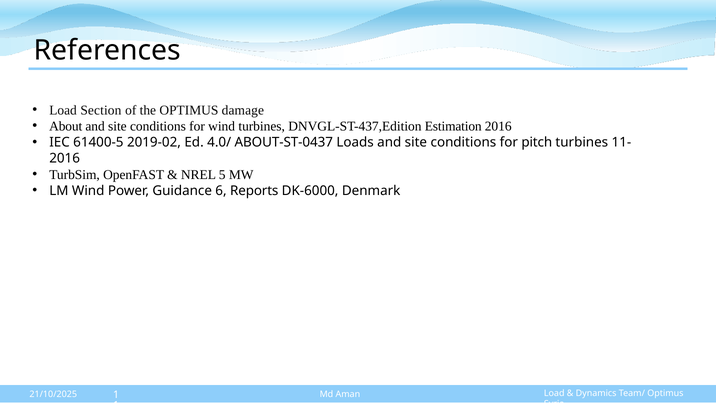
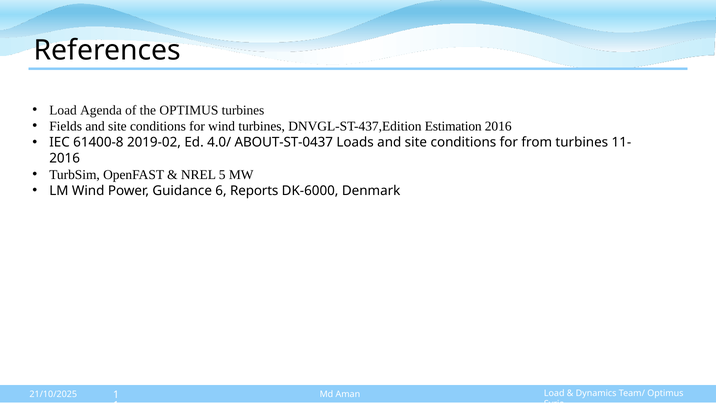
Section: Section -> Agenda (101, 110)
OPTIMUS damage: damage -> turbines (243, 110)
About: About -> Fields (66, 126)
61400-5: 61400-5 -> 61400-8 (98, 142)
pitch: pitch -> from (537, 142)
